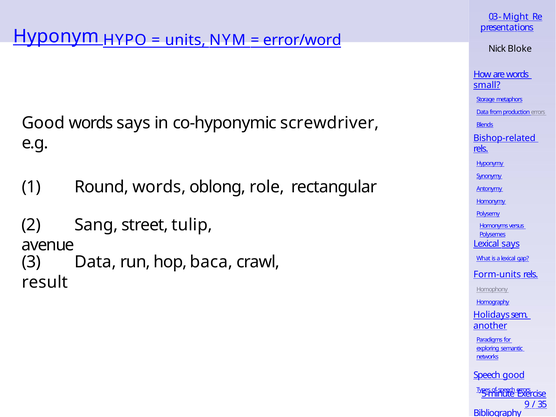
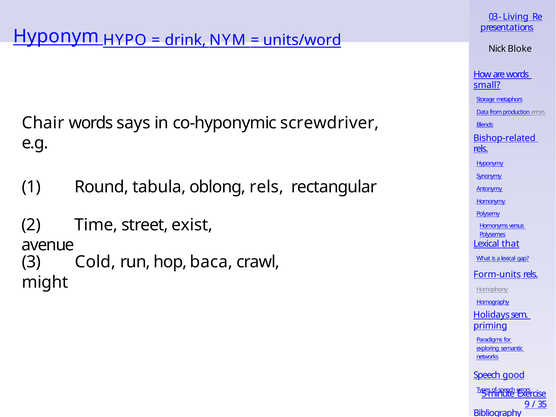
Might: Might -> Living (516, 17)
units: units -> drink (185, 40)
error/word: error/word -> units/word (302, 40)
Good: Good -> Chair (43, 123)
Round words: words -> tabula (159, 187)
oblong role: role -> rels (267, 187)
Sang: Sang -> Time (96, 225)
tulip: tulip -> exist (192, 225)
Lexical says: says -> that (511, 244)
3 Data: Data -> Cold (95, 262)
result: result -> might (45, 282)
another: another -> priming (490, 326)
